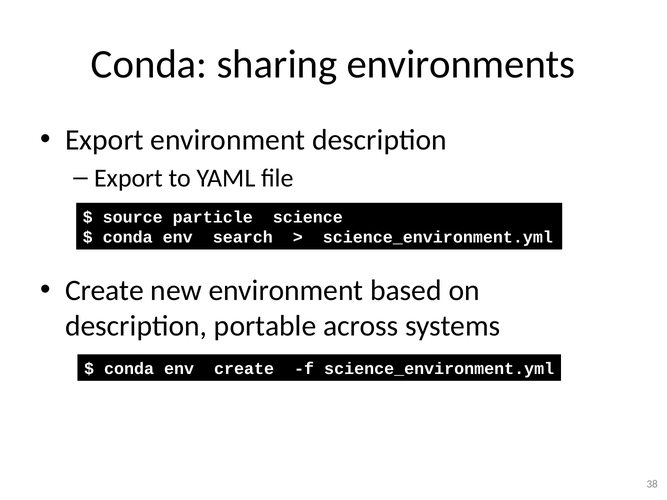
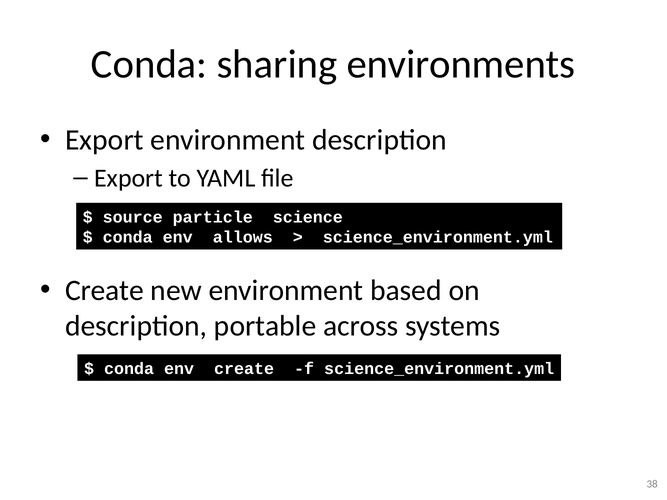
search: search -> allows (243, 237)
